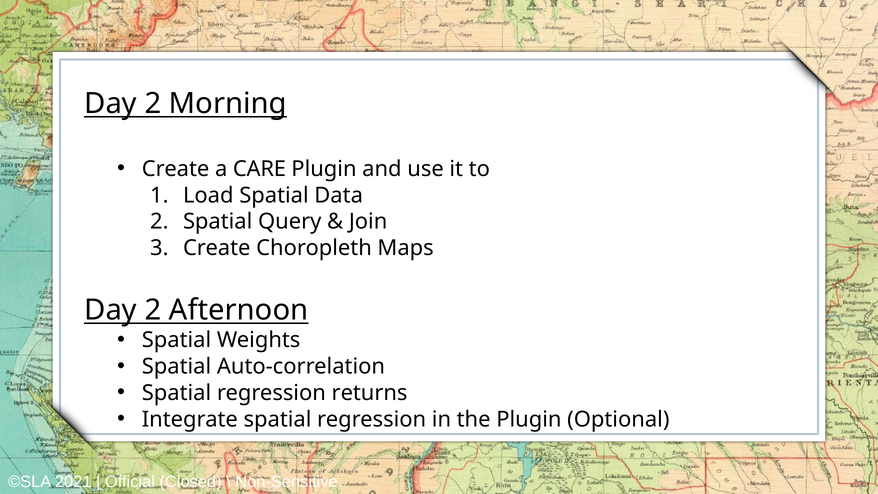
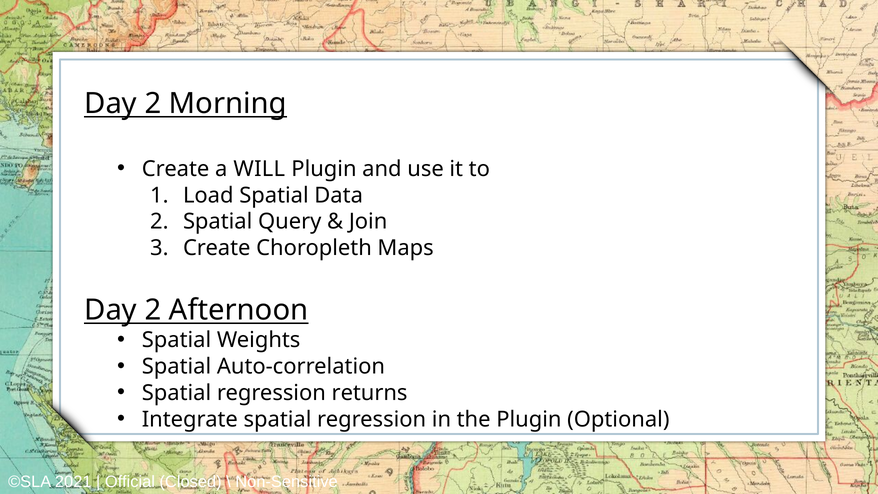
CARE: CARE -> WILL (259, 169)
